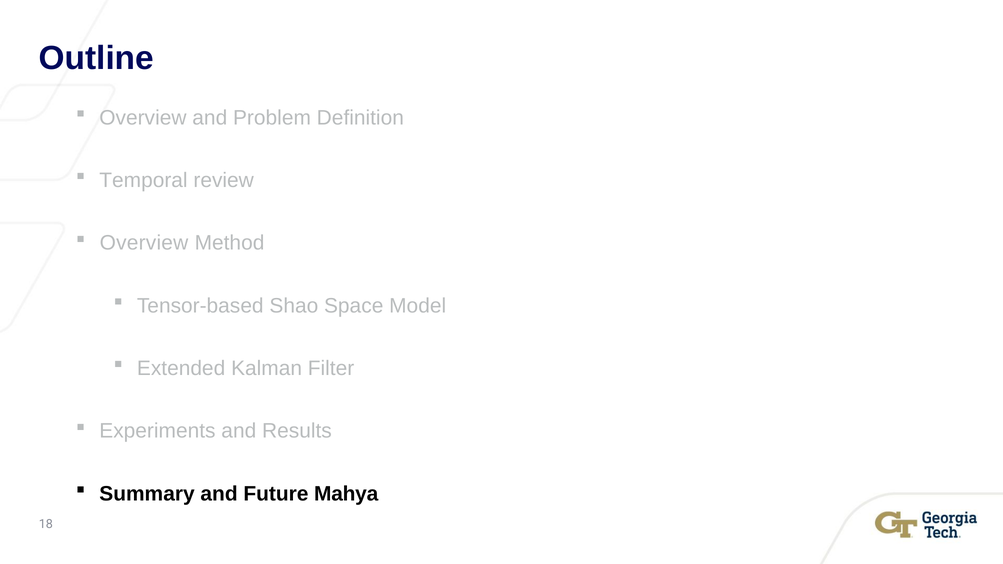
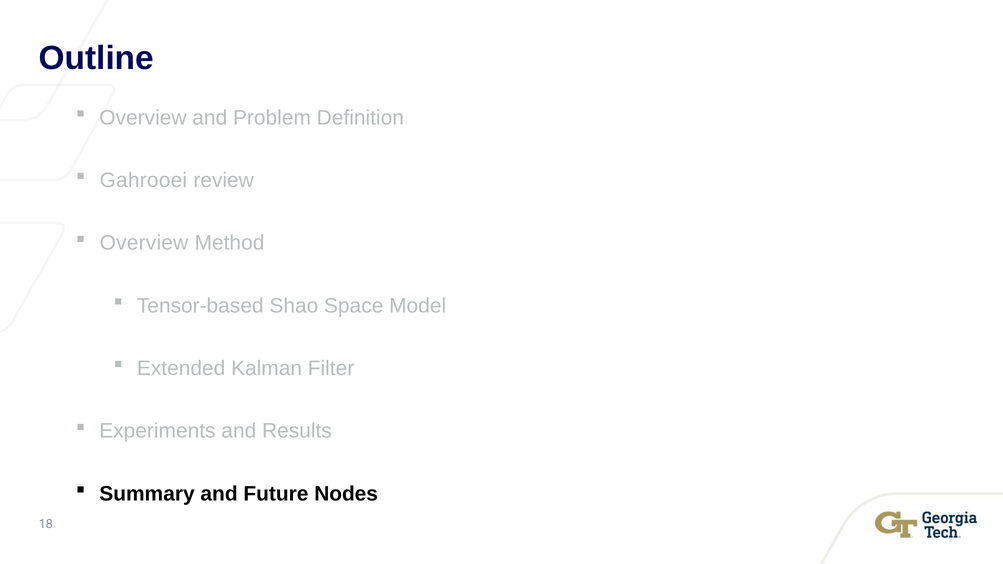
Temporal: Temporal -> Gahrooei (143, 180)
Mahya: Mahya -> Nodes (346, 494)
